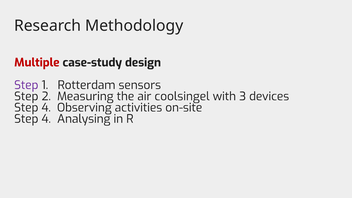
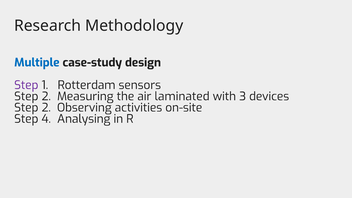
Multiple colour: red -> blue (37, 63)
coolsingel: coolsingel -> laminated (182, 96)
4: 4 -> 2 (46, 108)
